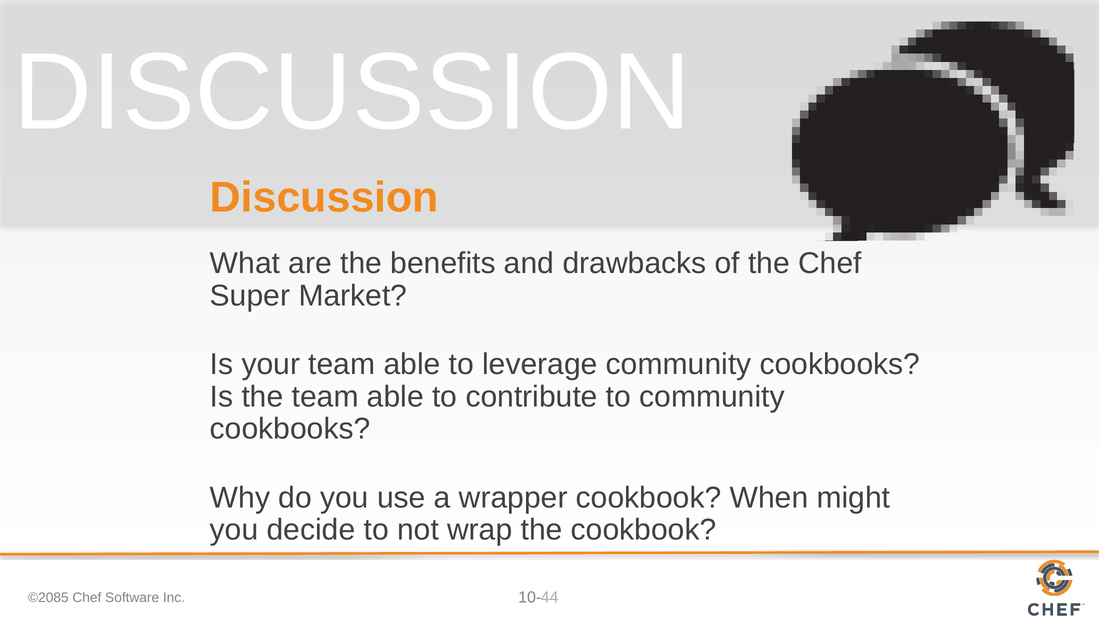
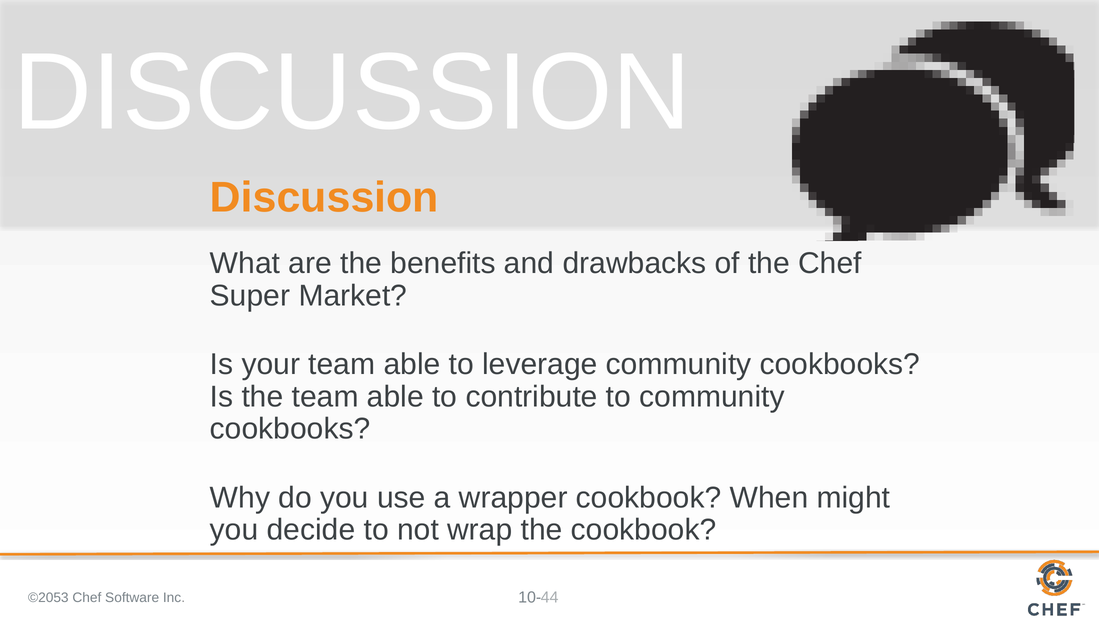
©2085: ©2085 -> ©2053 (48, 598)
